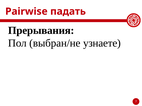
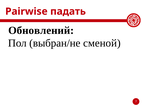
Прерывания: Прерывания -> Обновлений (41, 31)
узнаете: узнаете -> сменой (102, 43)
